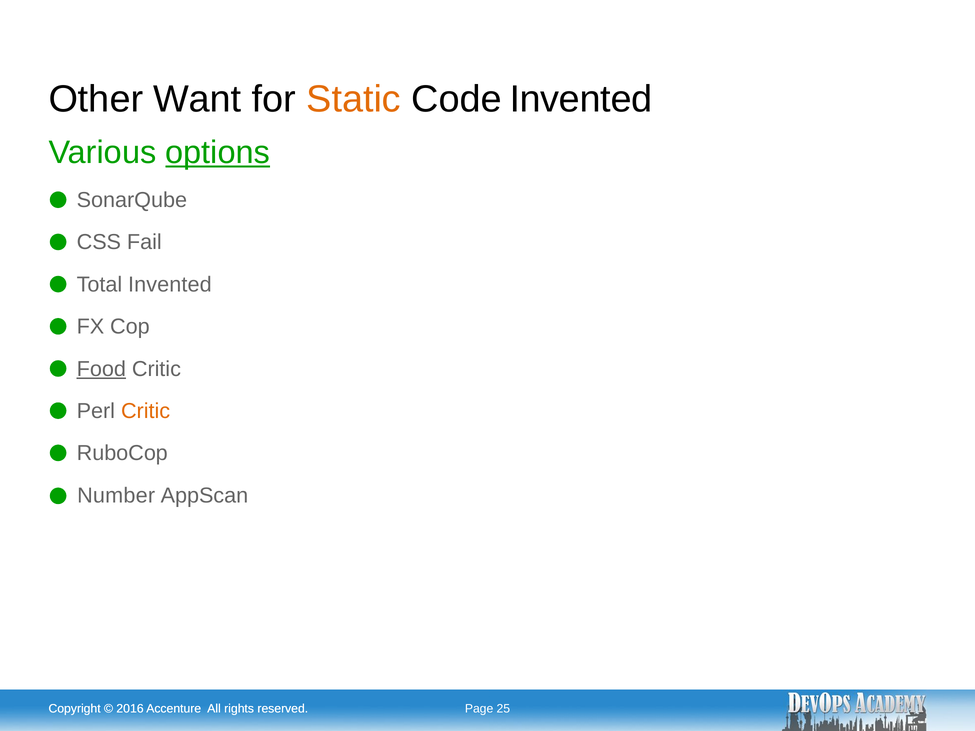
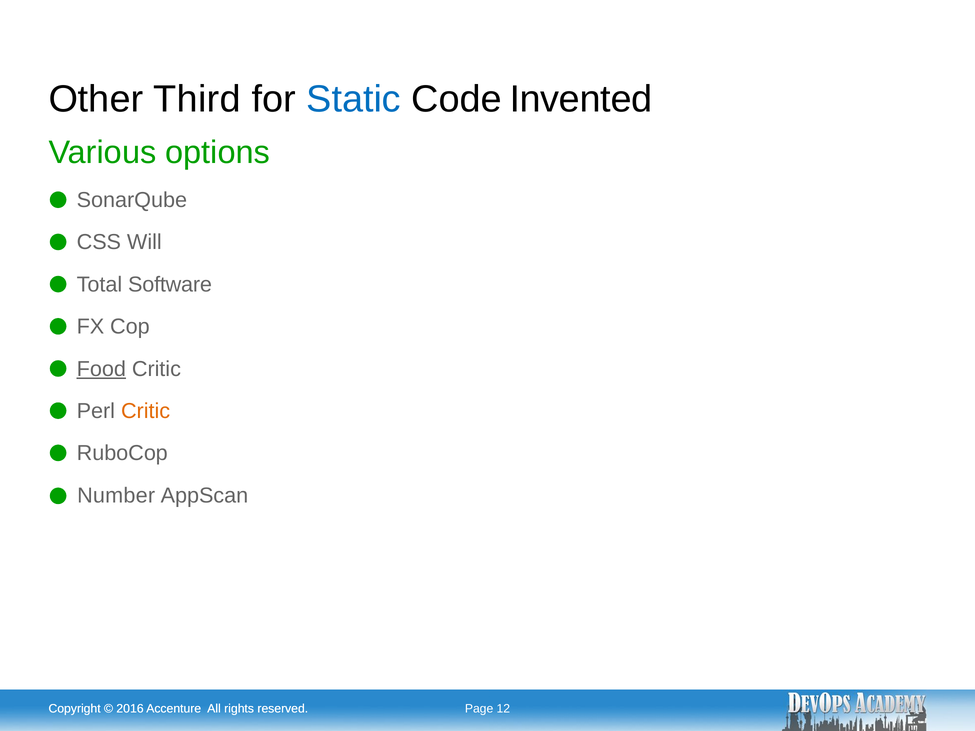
Want: Want -> Third (197, 99)
Static colour: orange -> blue (354, 99)
options underline: present -> none (218, 153)
Fail: Fail -> Will (144, 242)
Total Invented: Invented -> Software (170, 285)
25: 25 -> 12 (503, 709)
